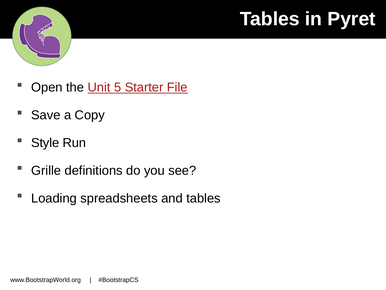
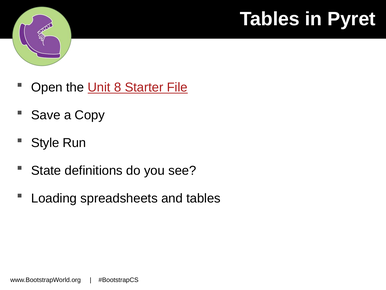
5: 5 -> 8 (118, 87)
Grille: Grille -> State (46, 170)
